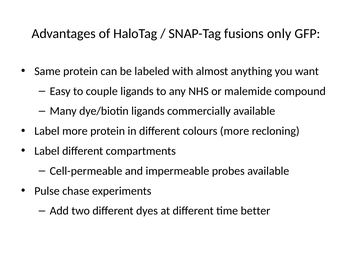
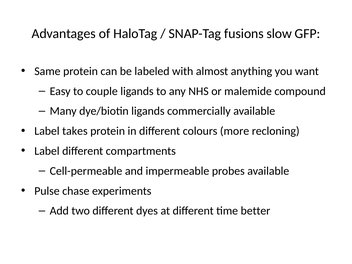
only: only -> slow (279, 34)
Label more: more -> takes (75, 131)
